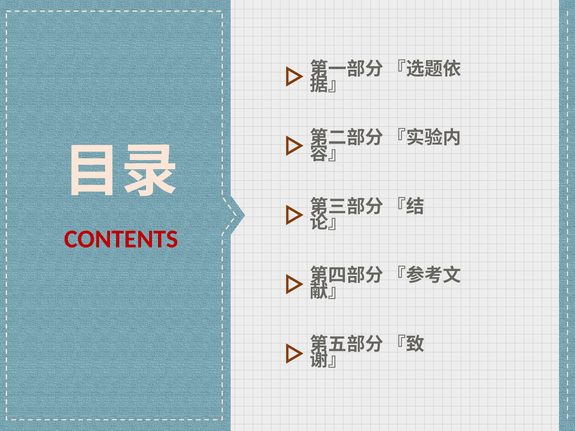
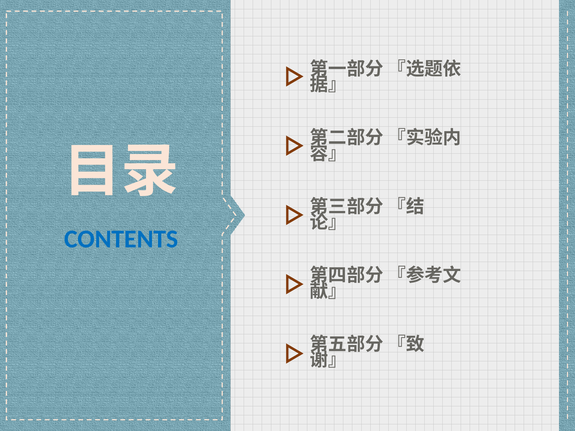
CONTENTS colour: red -> blue (121, 239)
